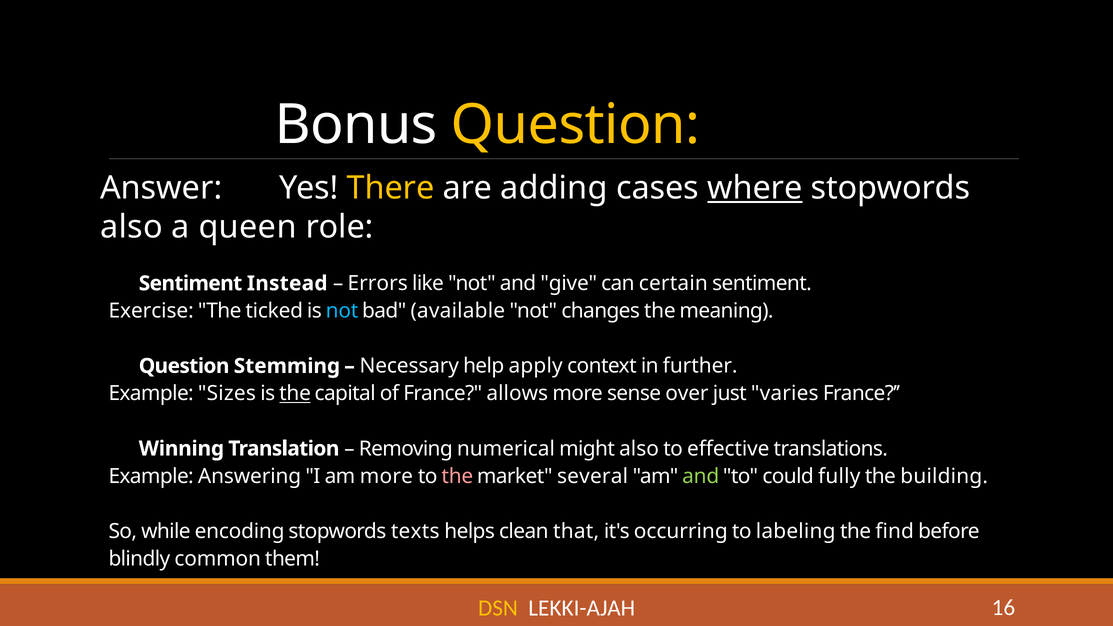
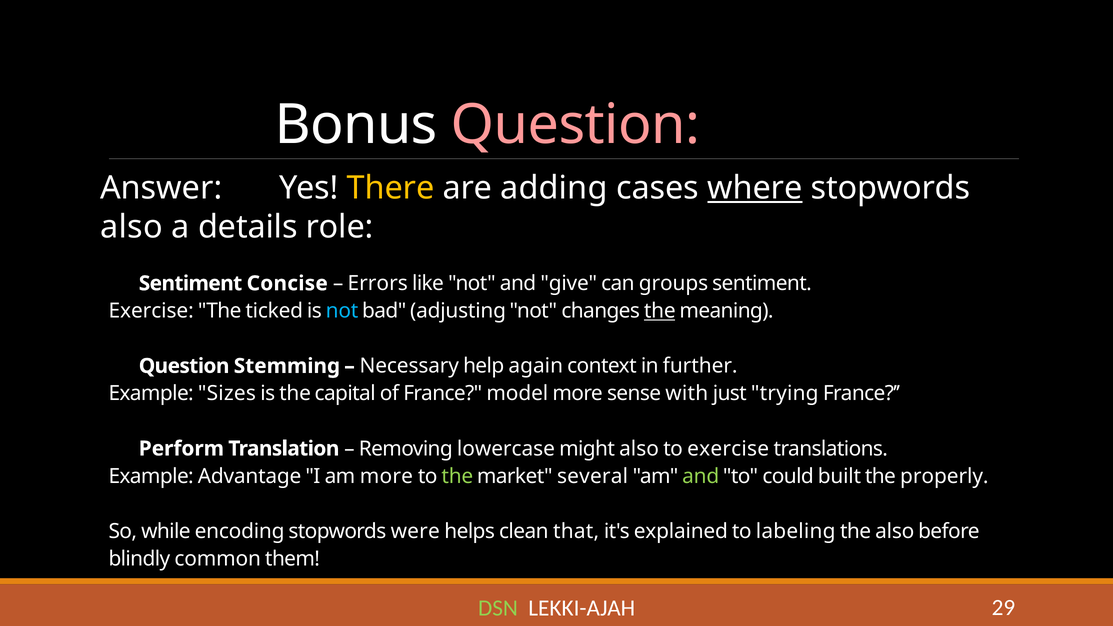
Question colour: yellow -> pink (575, 125)
queen: queen -> details (248, 227)
certain: certain -> groups (673, 283)
Instead: Instead -> Concise (287, 283)
available: available -> adjusting (458, 311)
the underline: none -> present (660, 311)
apply: apply -> again (536, 366)
the underline: present -> none (295, 394)
allows: allows -> model (517, 394)
over: over -> with (687, 394)
varies: varies -> trying (785, 394)
numerical: numerical -> lowercase (506, 449)
to effective: effective -> exercise (728, 449)
Winning: Winning -> Perform (181, 449)
Answering: Answering -> Advantage (250, 476)
the colour: pink -> light green (457, 476)
fully: fully -> built (839, 476)
building: building -> properly (944, 476)
texts: texts -> were (415, 531)
occurring: occurring -> explained (681, 531)
the find: find -> also (895, 531)
DSN colour: yellow -> light green (498, 608)
16: 16 -> 29 (1003, 608)
